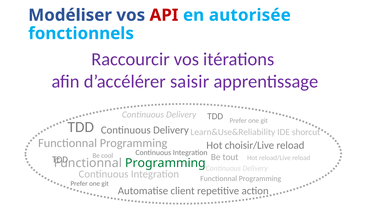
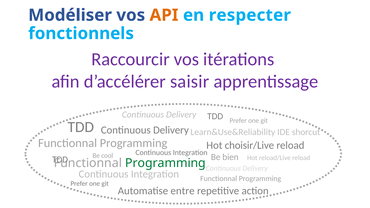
API colour: red -> orange (164, 15)
autorisée: autorisée -> respecter (250, 15)
tout: tout -> bien (231, 157)
client: client -> entre (183, 191)
